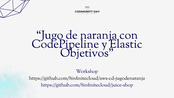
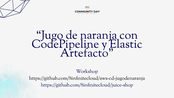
Objetivos: Objetivos -> Artefacto (87, 53)
